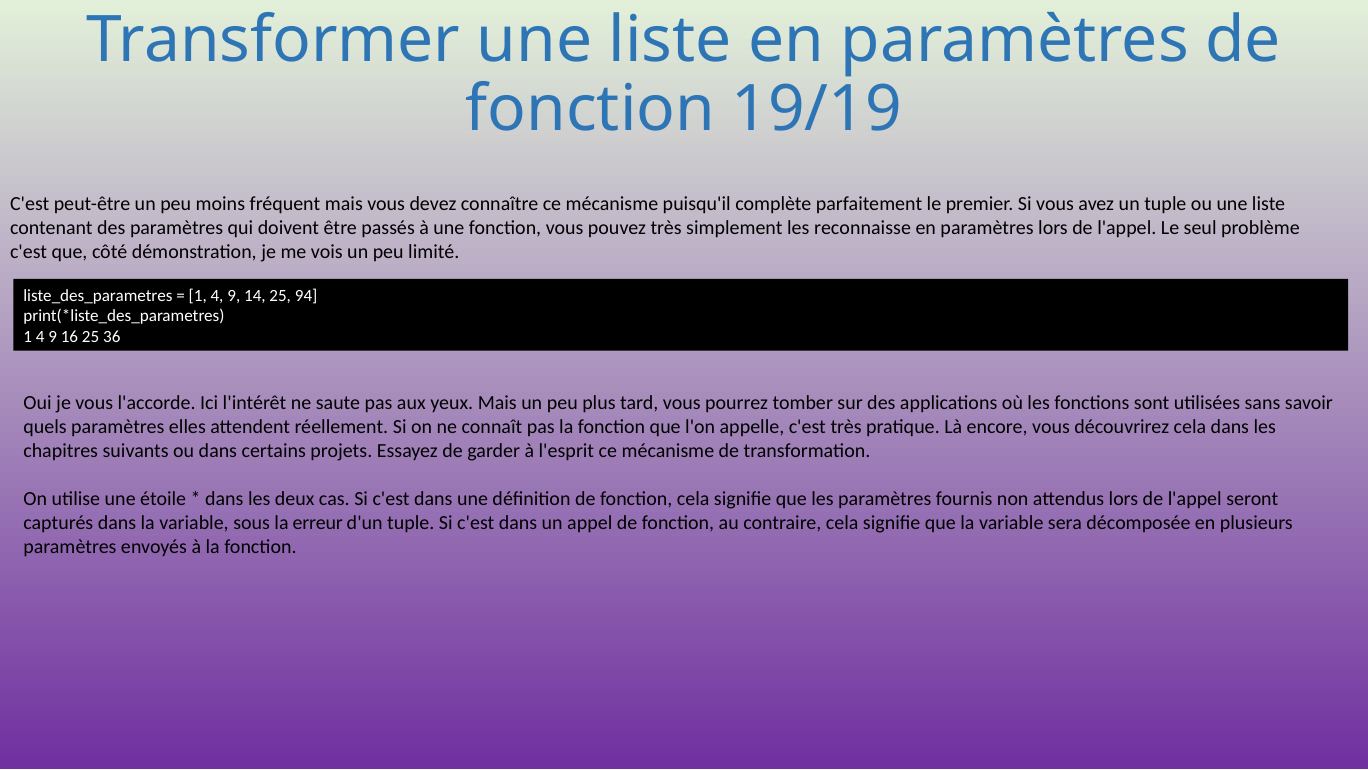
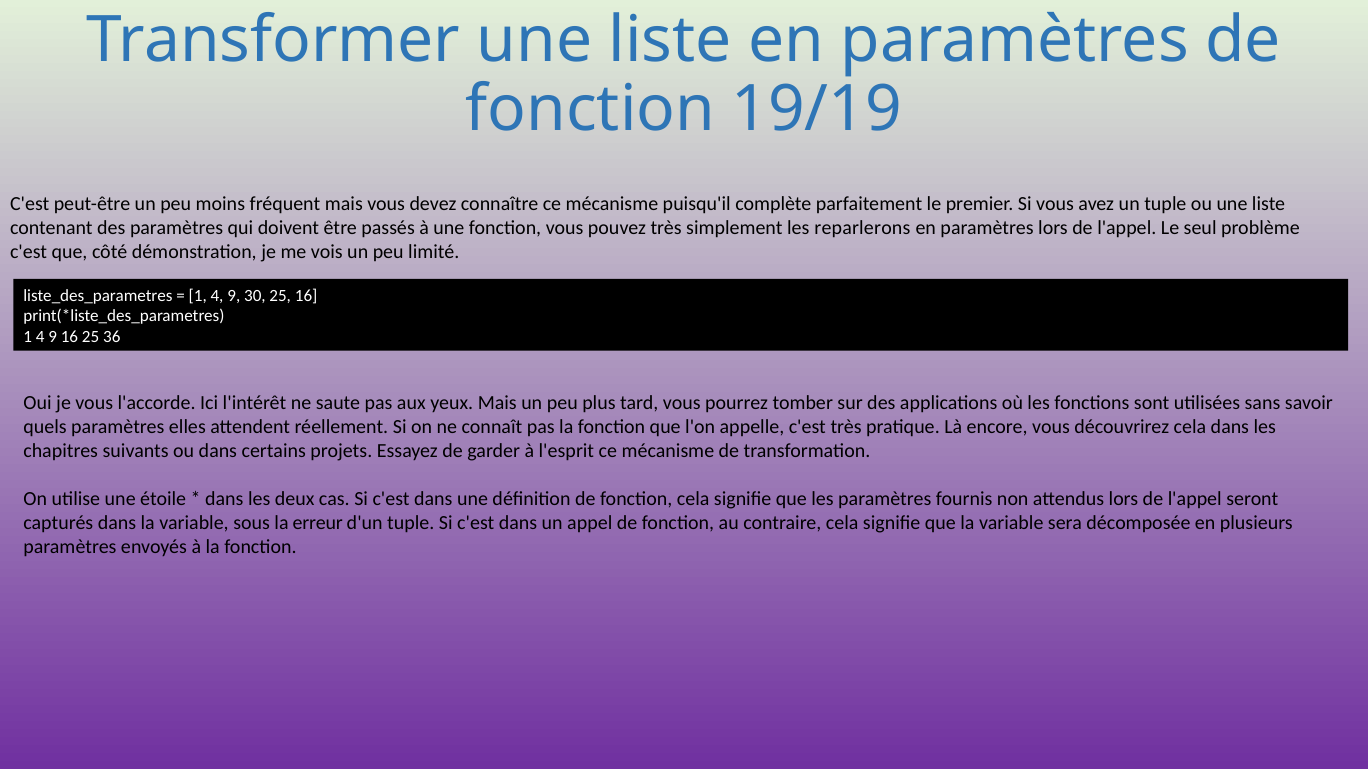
reconnaisse: reconnaisse -> reparlerons (862, 228)
14: 14 -> 30 (255, 295)
25 94: 94 -> 16 (306, 295)
